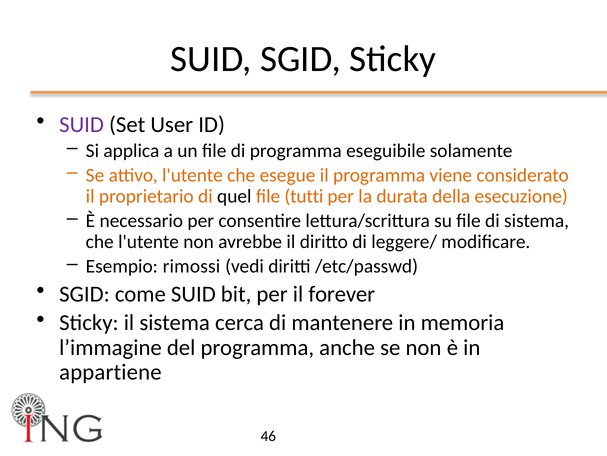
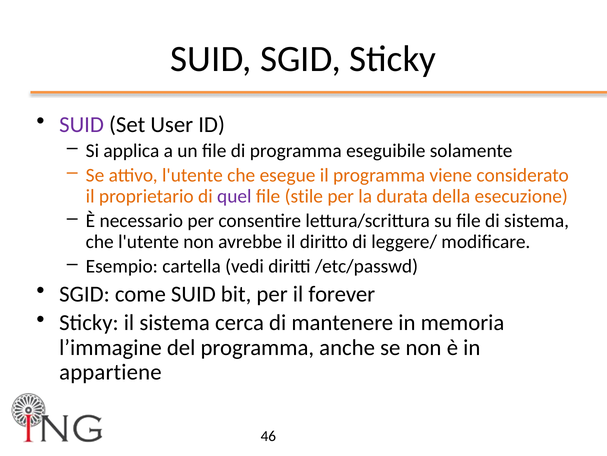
quel colour: black -> purple (234, 196)
tutti: tutti -> stile (304, 196)
rimossi: rimossi -> cartella (192, 266)
